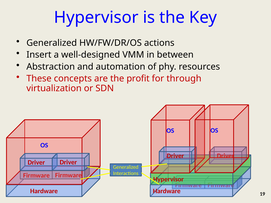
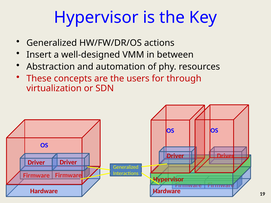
profit: profit -> users (138, 79)
